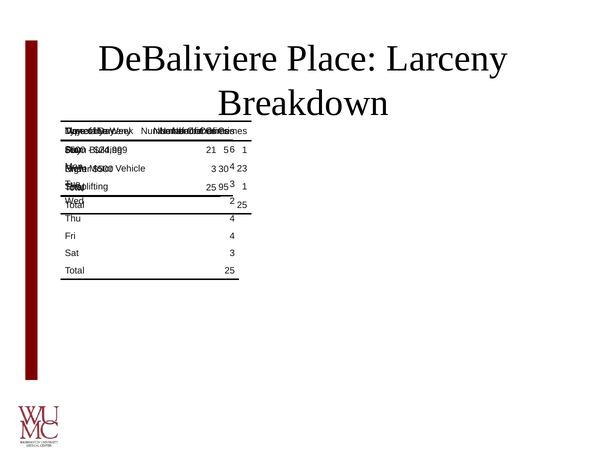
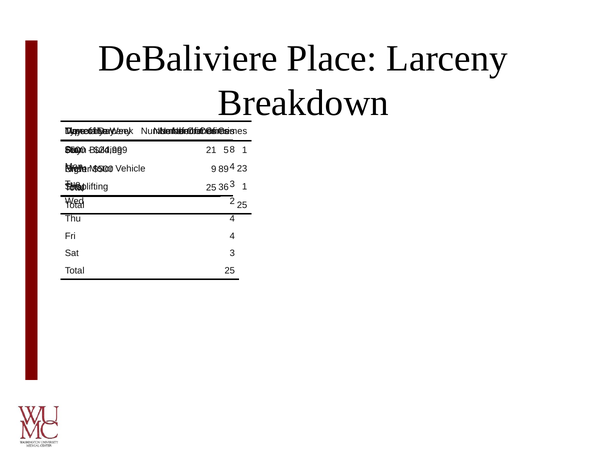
6: 6 -> 8 (232, 150)
30: 30 -> 89 (224, 169)
3: 3 -> 9 (214, 170)
95: 95 -> 36 (224, 187)
